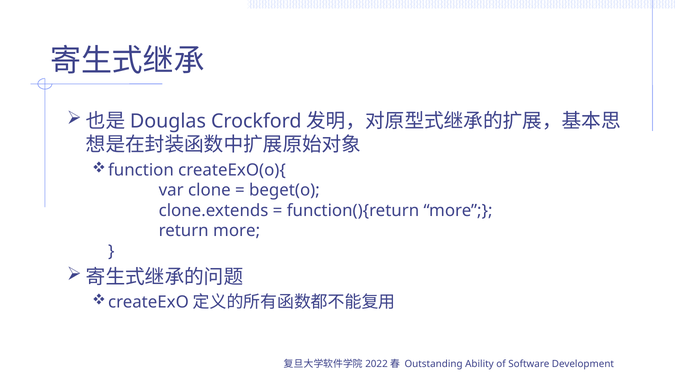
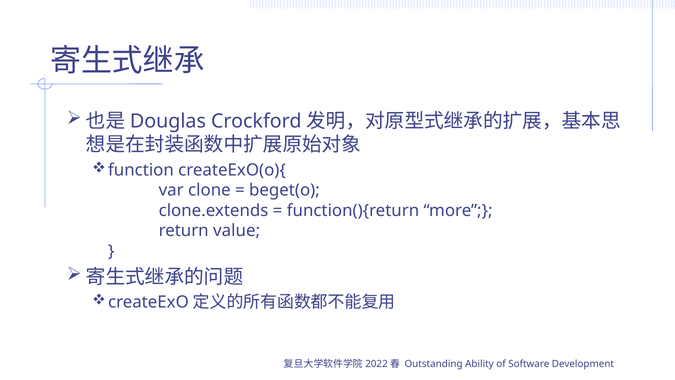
return more: more -> value (237, 231)
